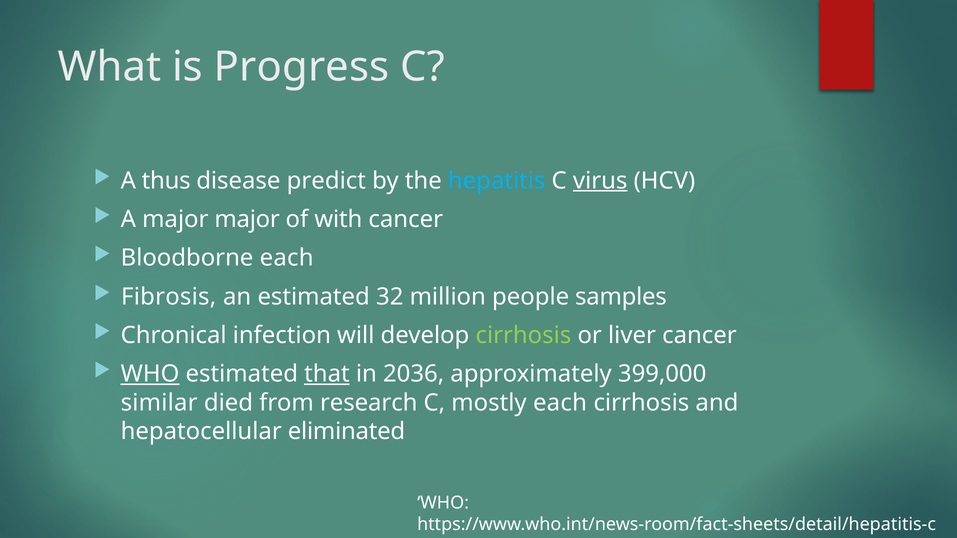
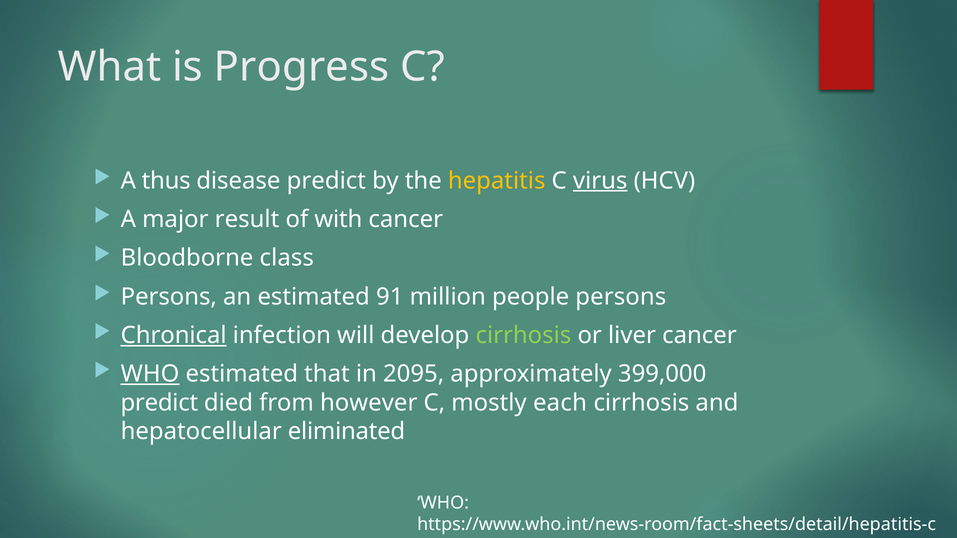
hepatitis colour: light blue -> yellow (497, 181)
major major: major -> result (247, 219)
Bloodborne each: each -> class (287, 258)
Fibrosis: Fibrosis -> Persons (169, 297)
32: 32 -> 91 (390, 297)
people samples: samples -> persons (621, 297)
Chronical underline: none -> present (174, 336)
that underline: present -> none (327, 374)
2036: 2036 -> 2095 (414, 374)
similar: similar -> predict (159, 403)
research: research -> however (369, 403)
